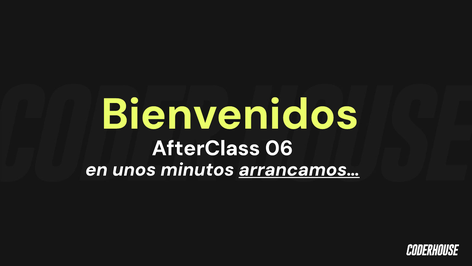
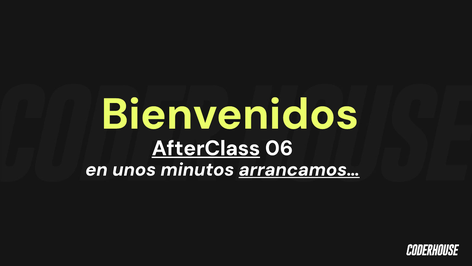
AfterClass underline: none -> present (206, 148)
